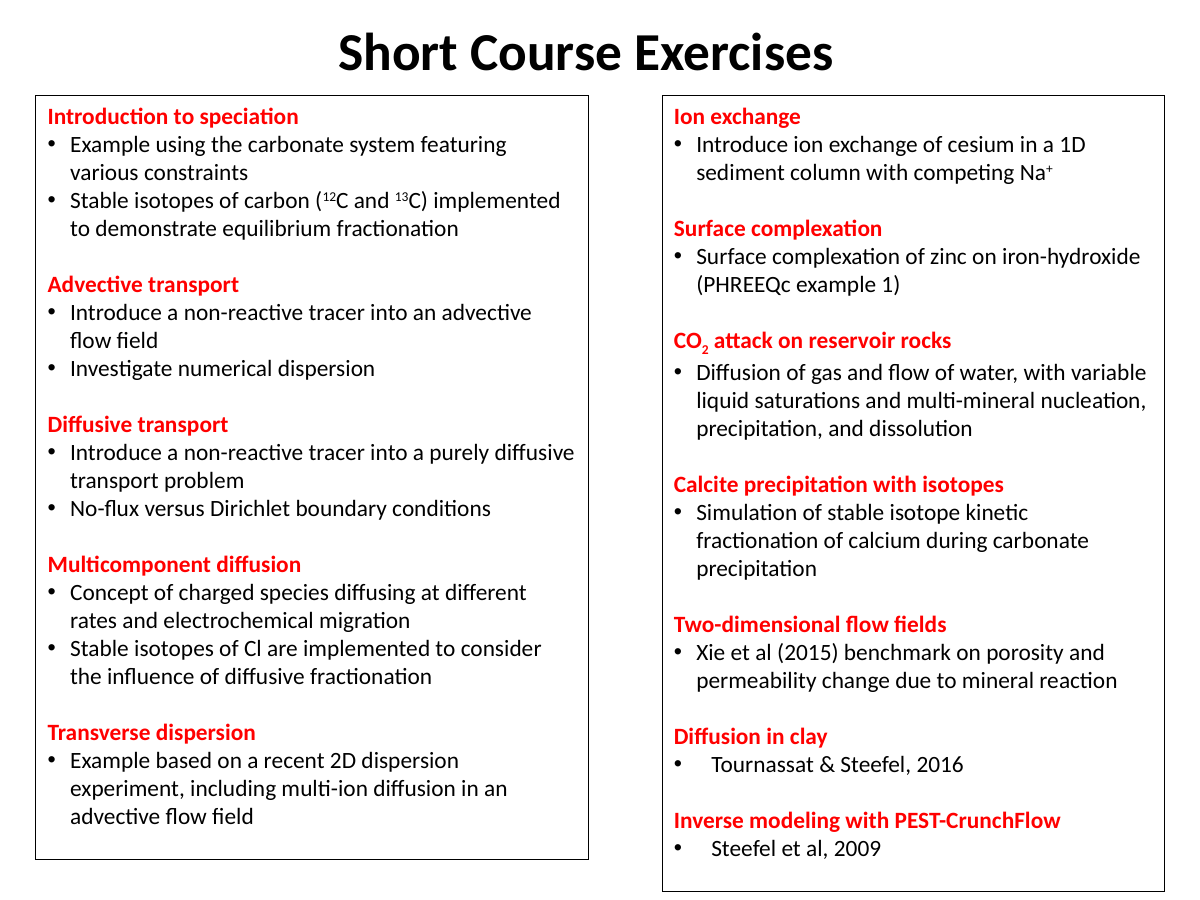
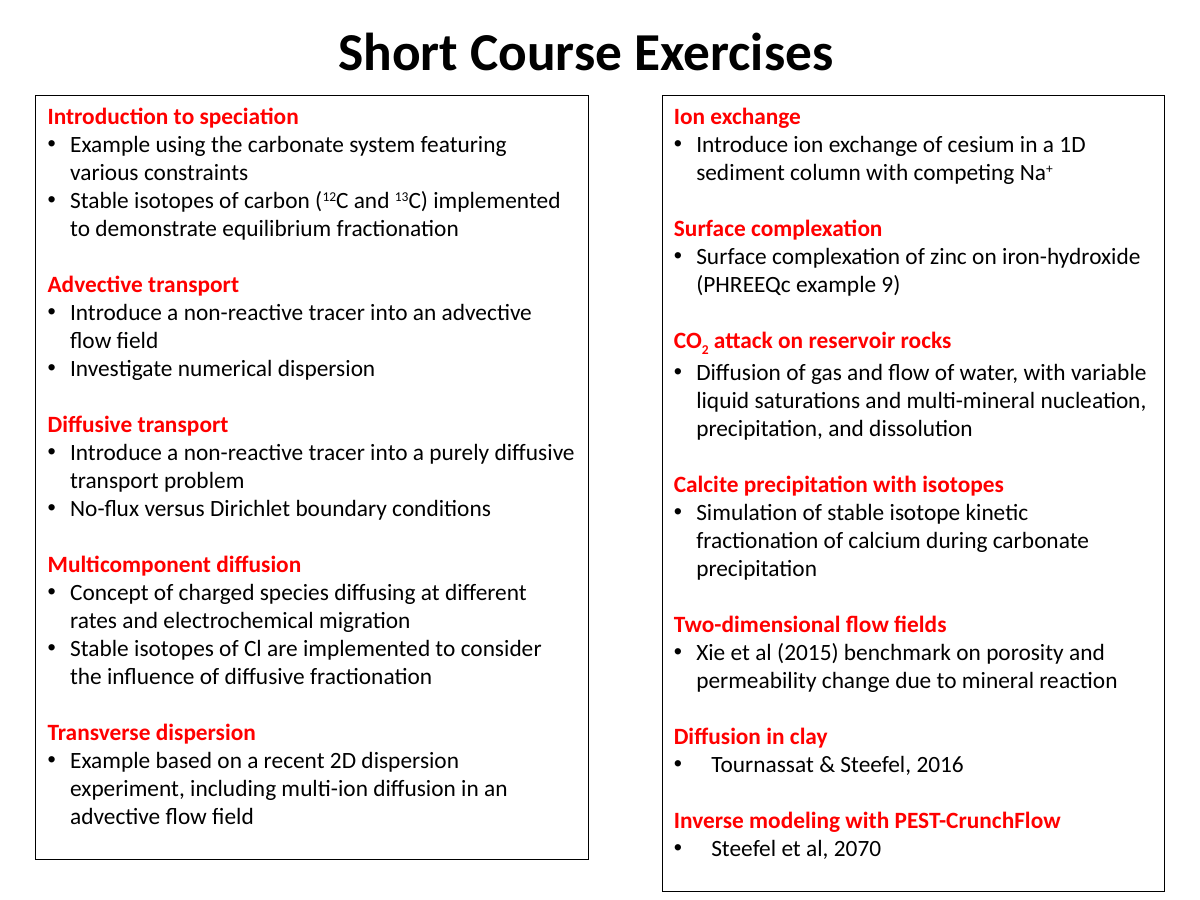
1: 1 -> 9 (891, 285)
2009: 2009 -> 2070 (858, 849)
